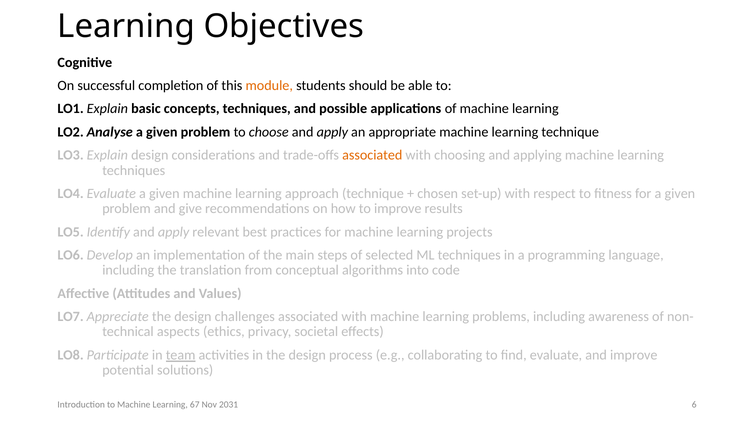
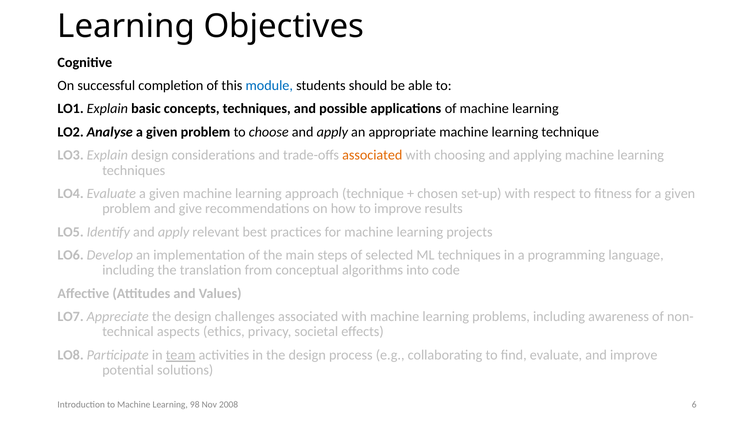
module colour: orange -> blue (269, 86)
67: 67 -> 98 (195, 405)
2031: 2031 -> 2008 (229, 405)
